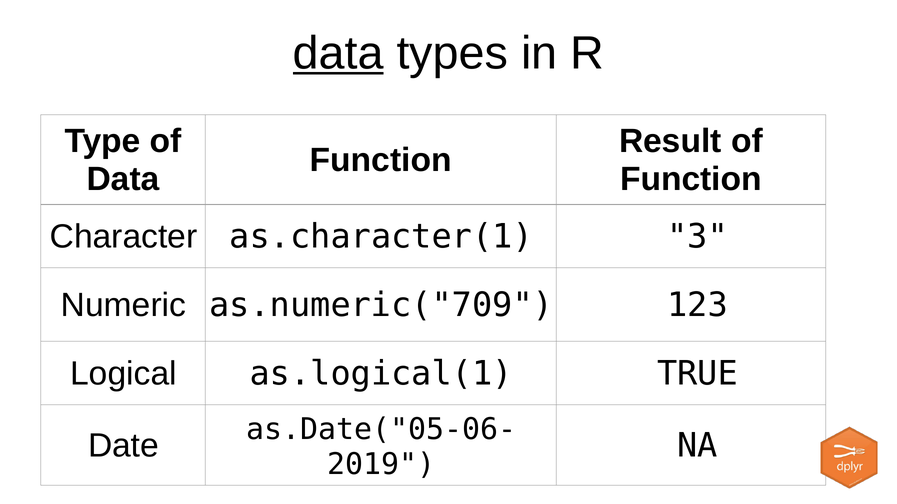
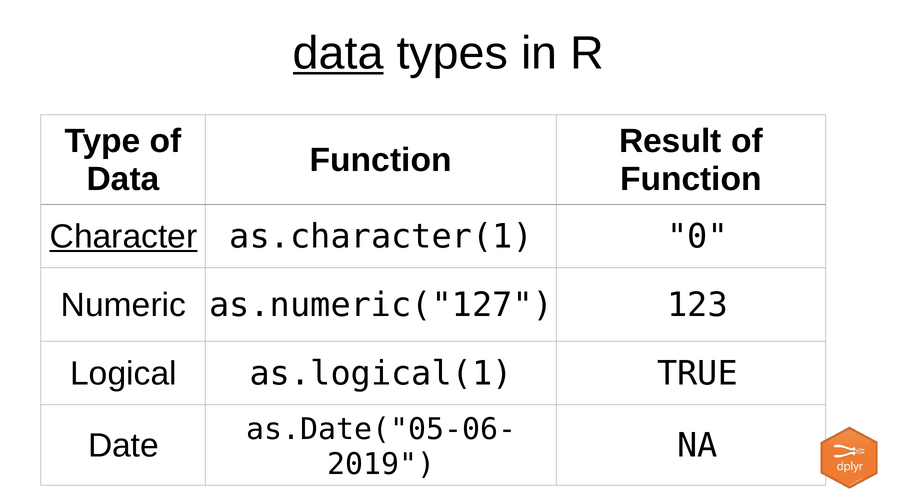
Character underline: none -> present (124, 237)
3: 3 -> 0 (698, 237)
as.numeric("709: as.numeric("709 -> as.numeric("127 (381, 305)
